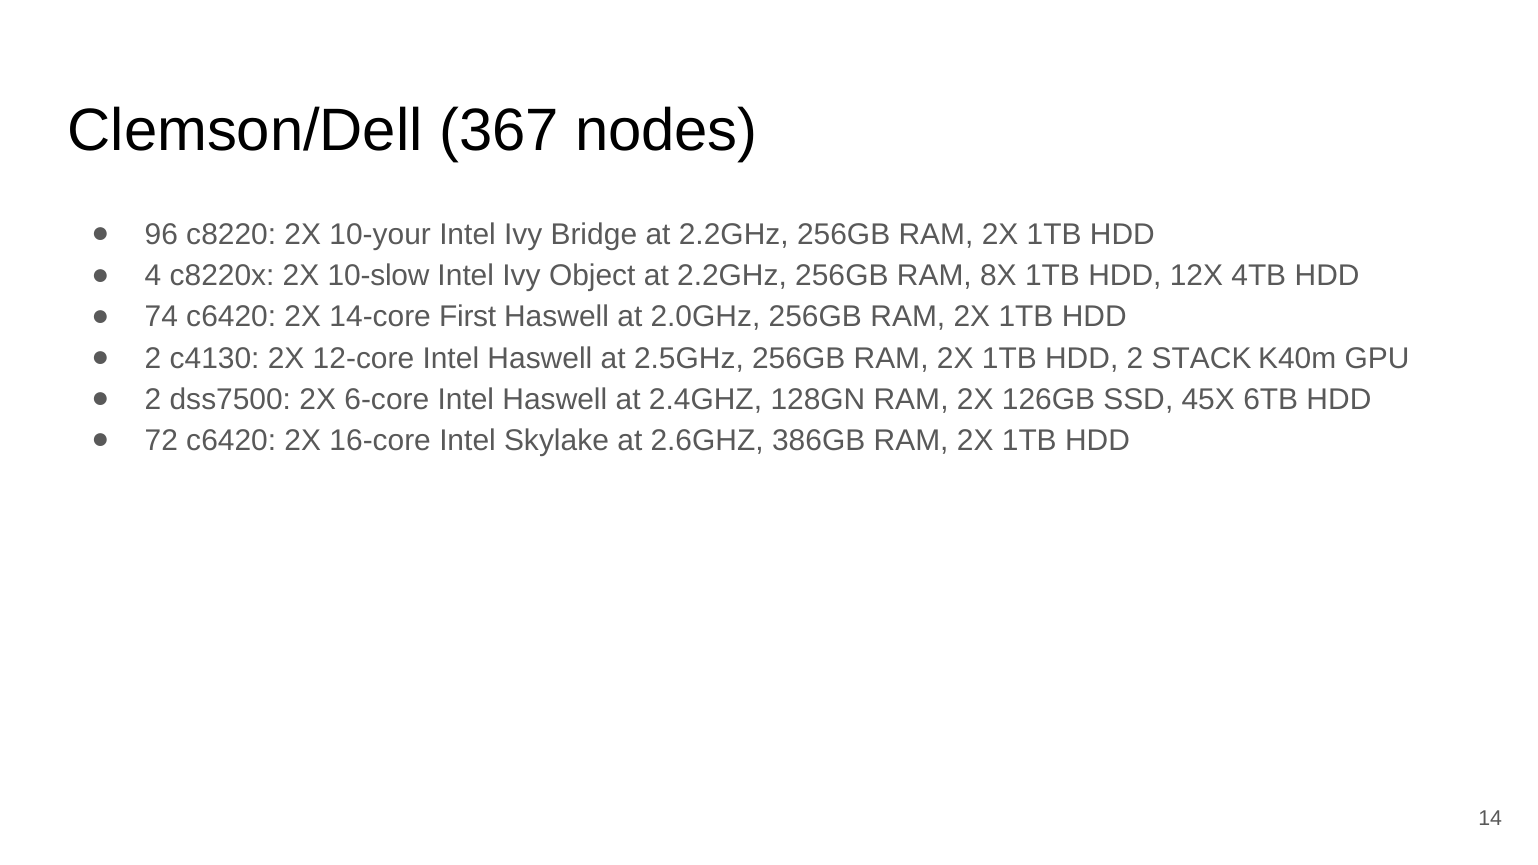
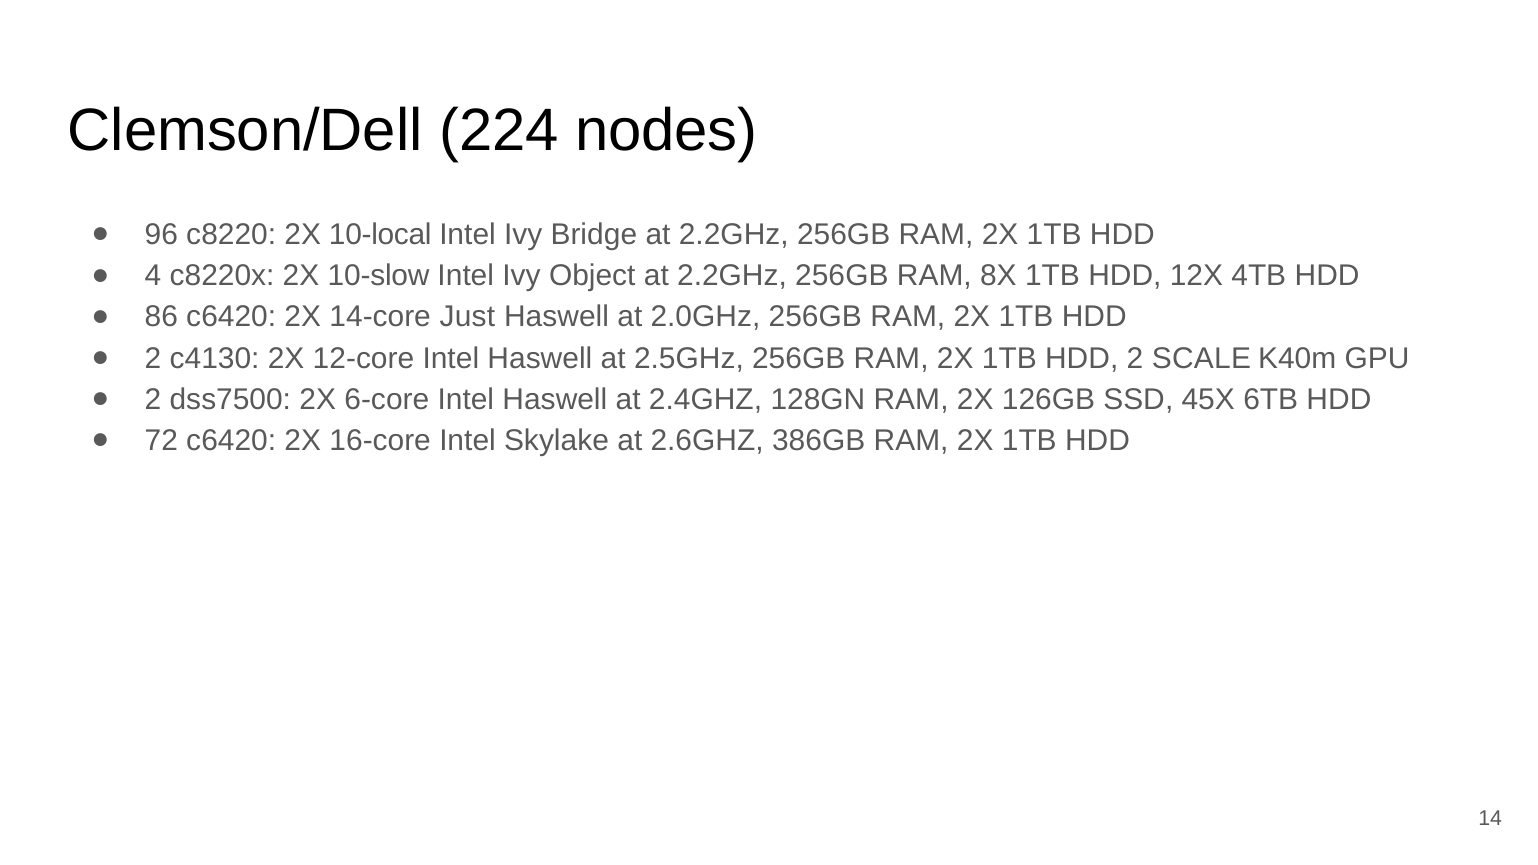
367: 367 -> 224 (499, 130)
10-your: 10-your -> 10-local (380, 235)
74: 74 -> 86 (161, 317)
First: First -> Just (467, 317)
STACK: STACK -> SCALE (1201, 358)
